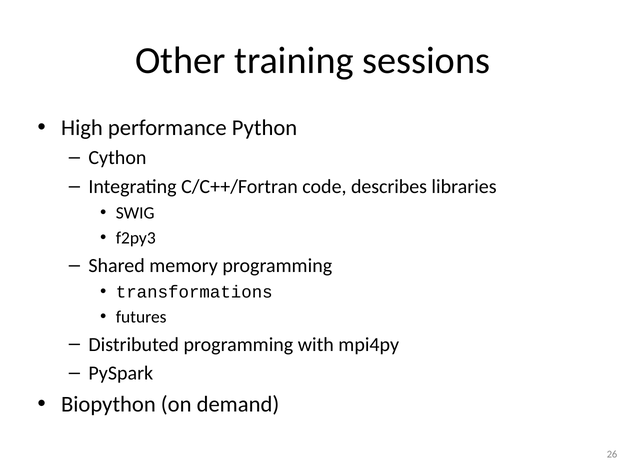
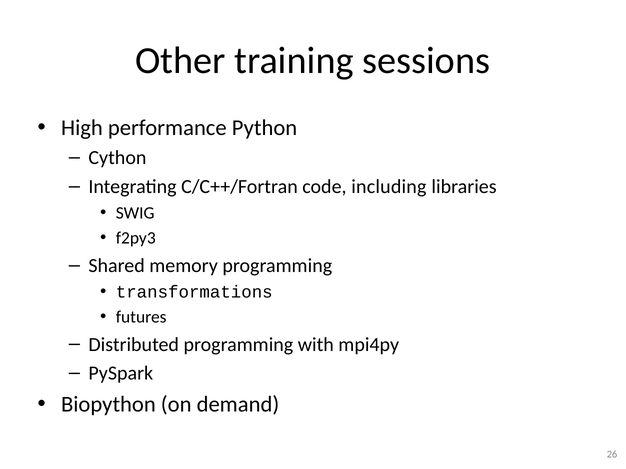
describes: describes -> including (389, 187)
